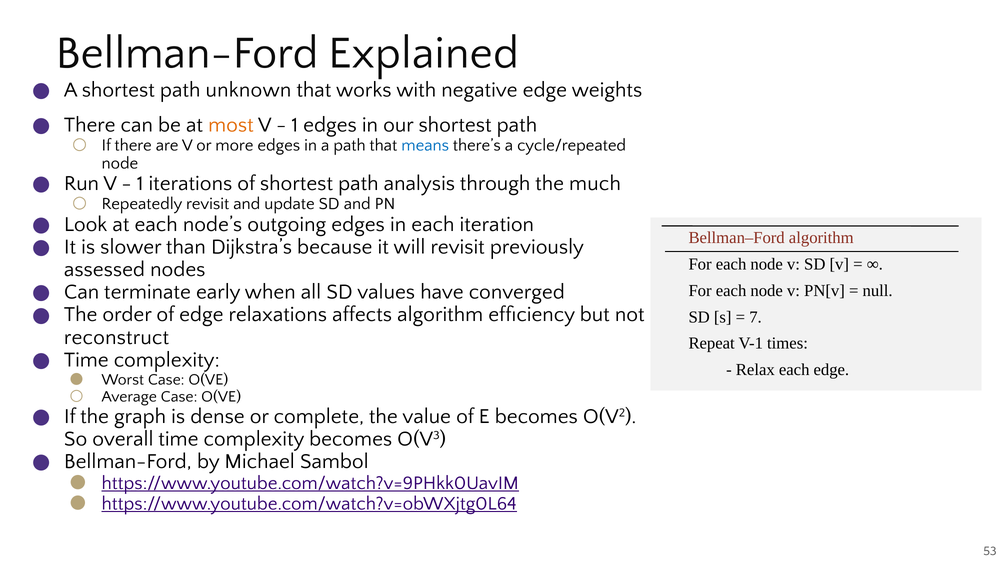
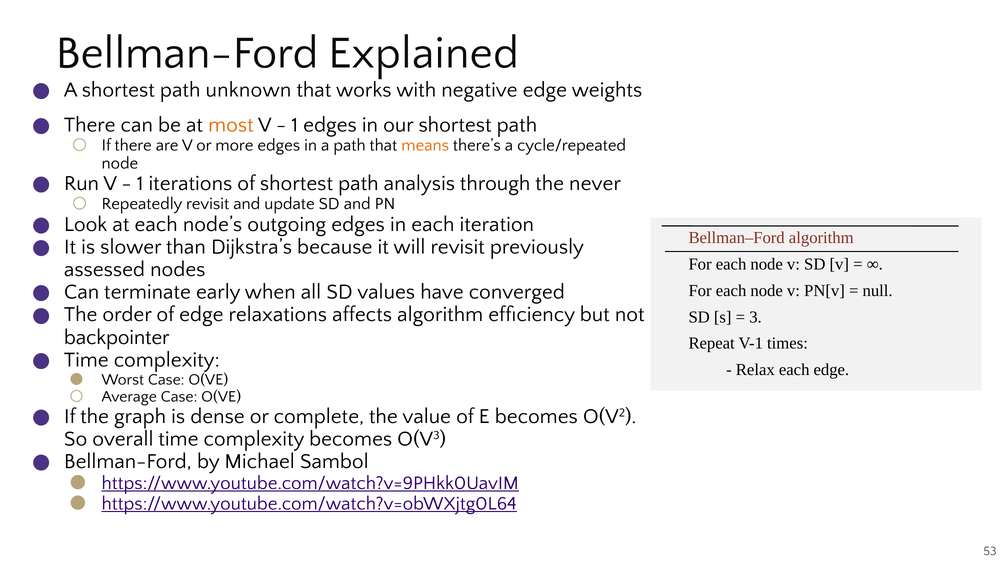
means colour: blue -> orange (425, 145)
much: much -> never (595, 183)
7: 7 -> 3 (756, 317)
reconstruct: reconstruct -> backpointer (117, 337)
